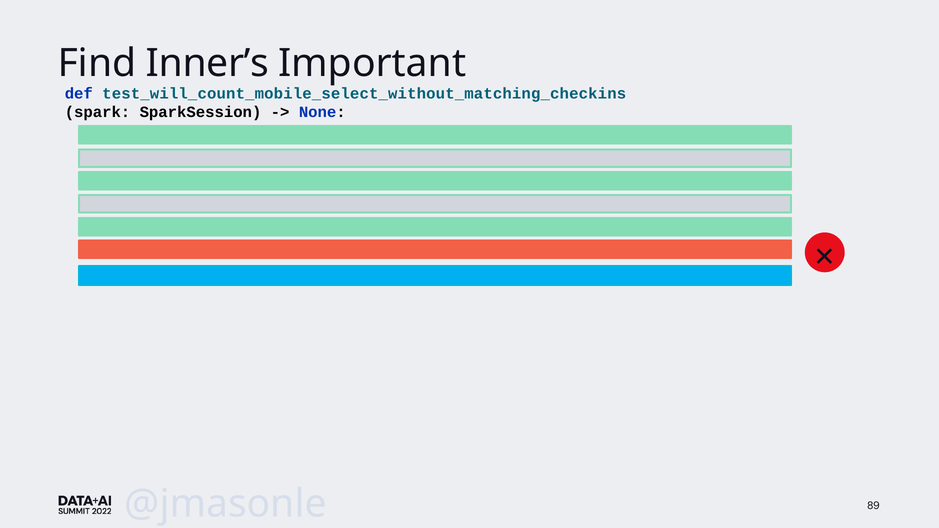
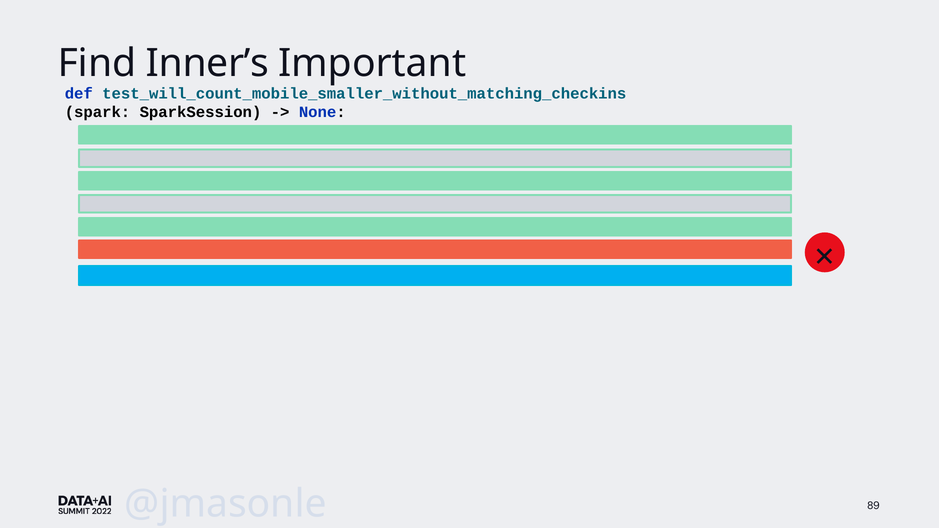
test_will_count_mobile_select_without_matching_checkins: test_will_count_mobile_select_without_matching_checkins -> test_will_count_mobile_smaller_without_matching_checkins (364, 93)
